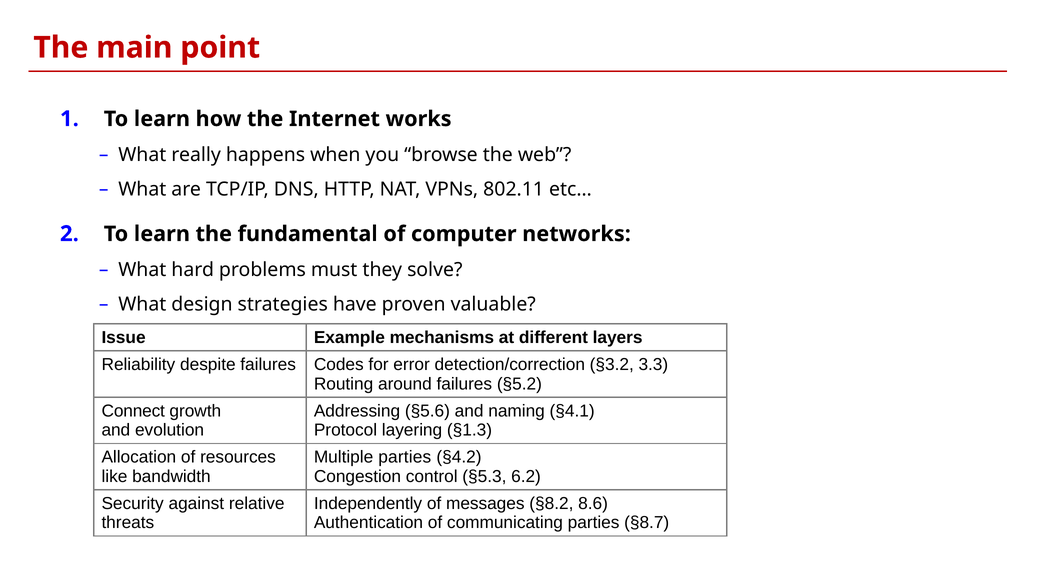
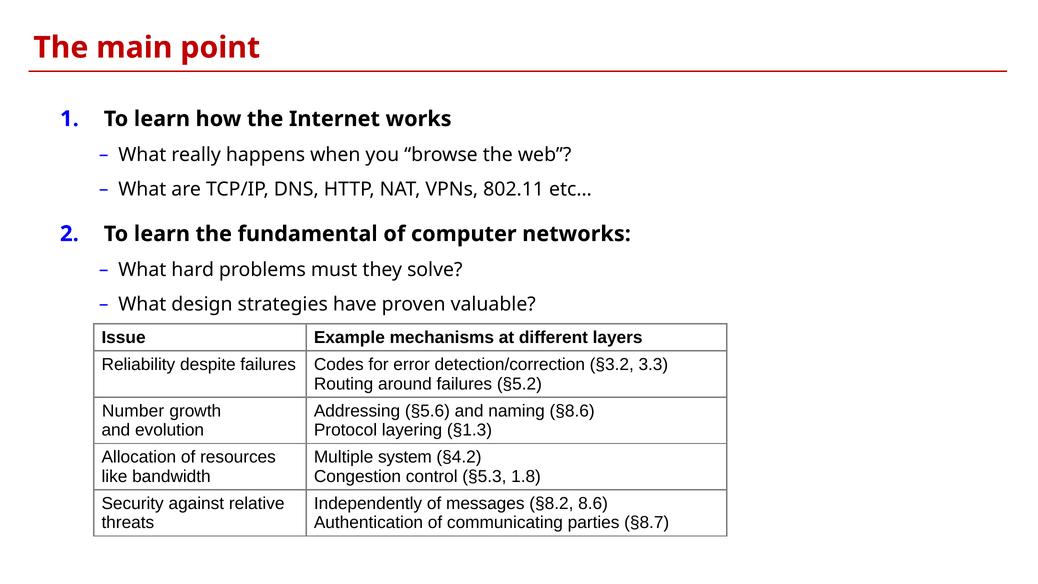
Connect: Connect -> Number (133, 411)
§4.1: §4.1 -> §8.6 (572, 411)
Multiple parties: parties -> system (405, 457)
6.2: 6.2 -> 1.8 (526, 476)
